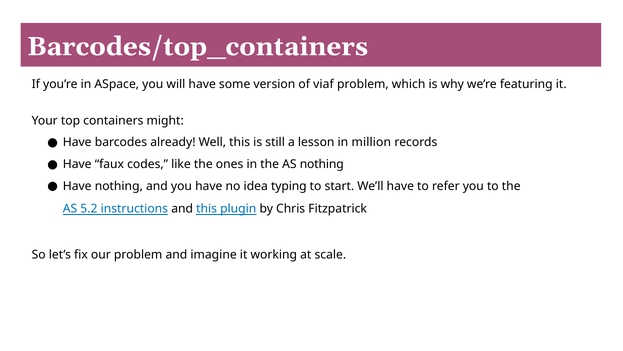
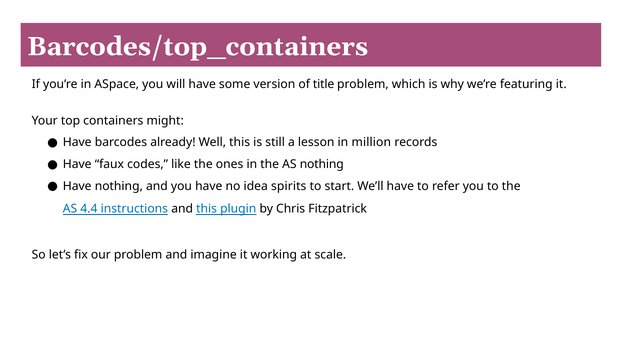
viaf: viaf -> title (324, 84)
typing: typing -> spirits (289, 186)
5.2: 5.2 -> 4.4 (89, 209)
